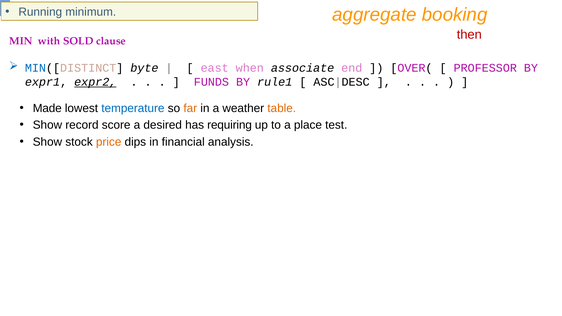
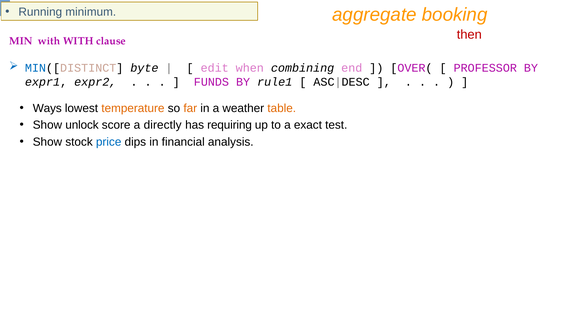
with SOLD: SOLD -> WITH (78, 41)
east: east -> edit (215, 68)
associate: associate -> combining (303, 68)
expr2 underline: present -> none (95, 82)
Made: Made -> Ways (47, 108)
temperature colour: blue -> orange (133, 108)
record: record -> unlock (82, 125)
desired: desired -> directly (163, 125)
place: place -> exact (308, 125)
price colour: orange -> blue (109, 142)
